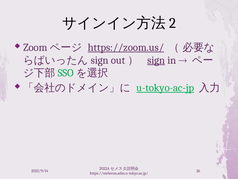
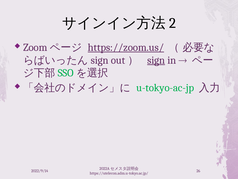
u-tokyo-ac-jp underline: present -> none (165, 88)
